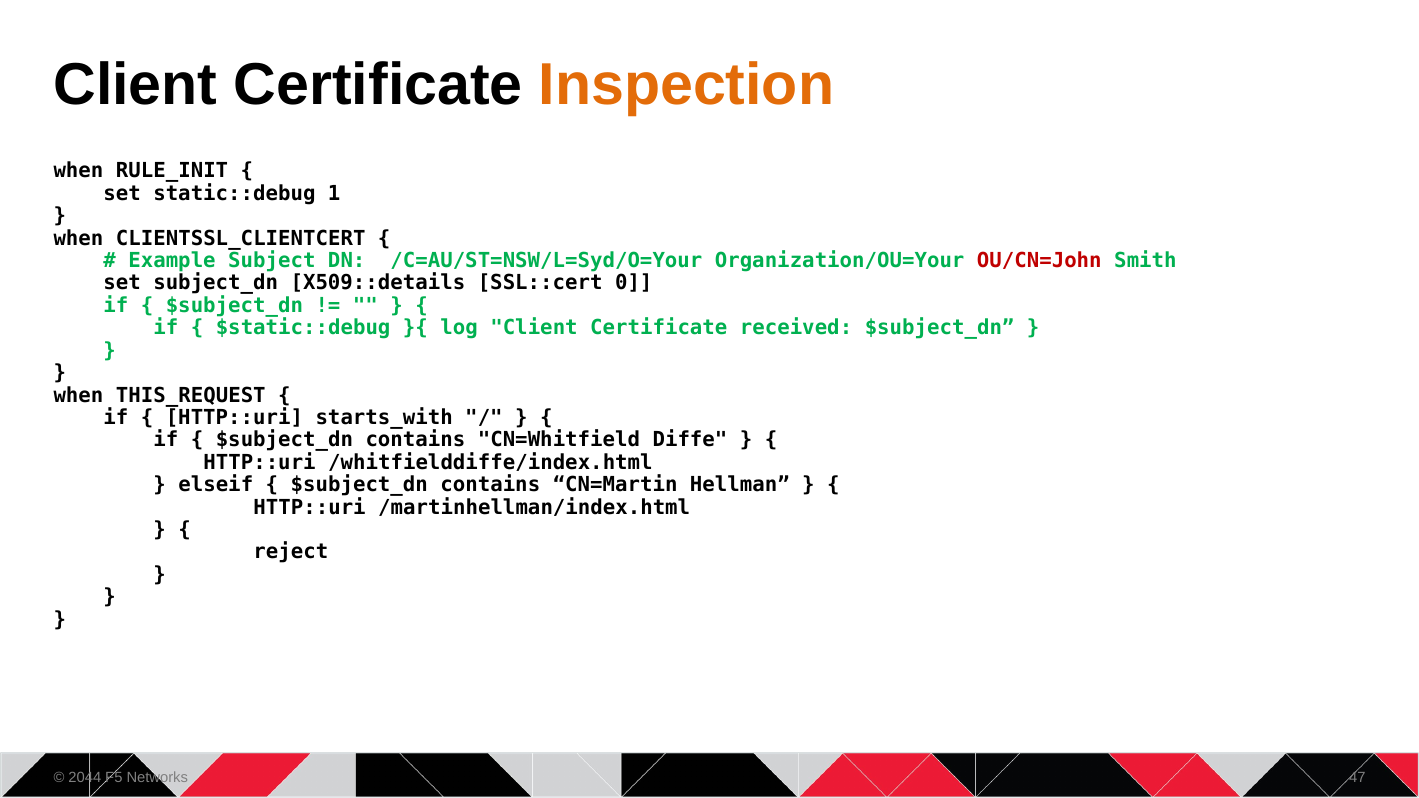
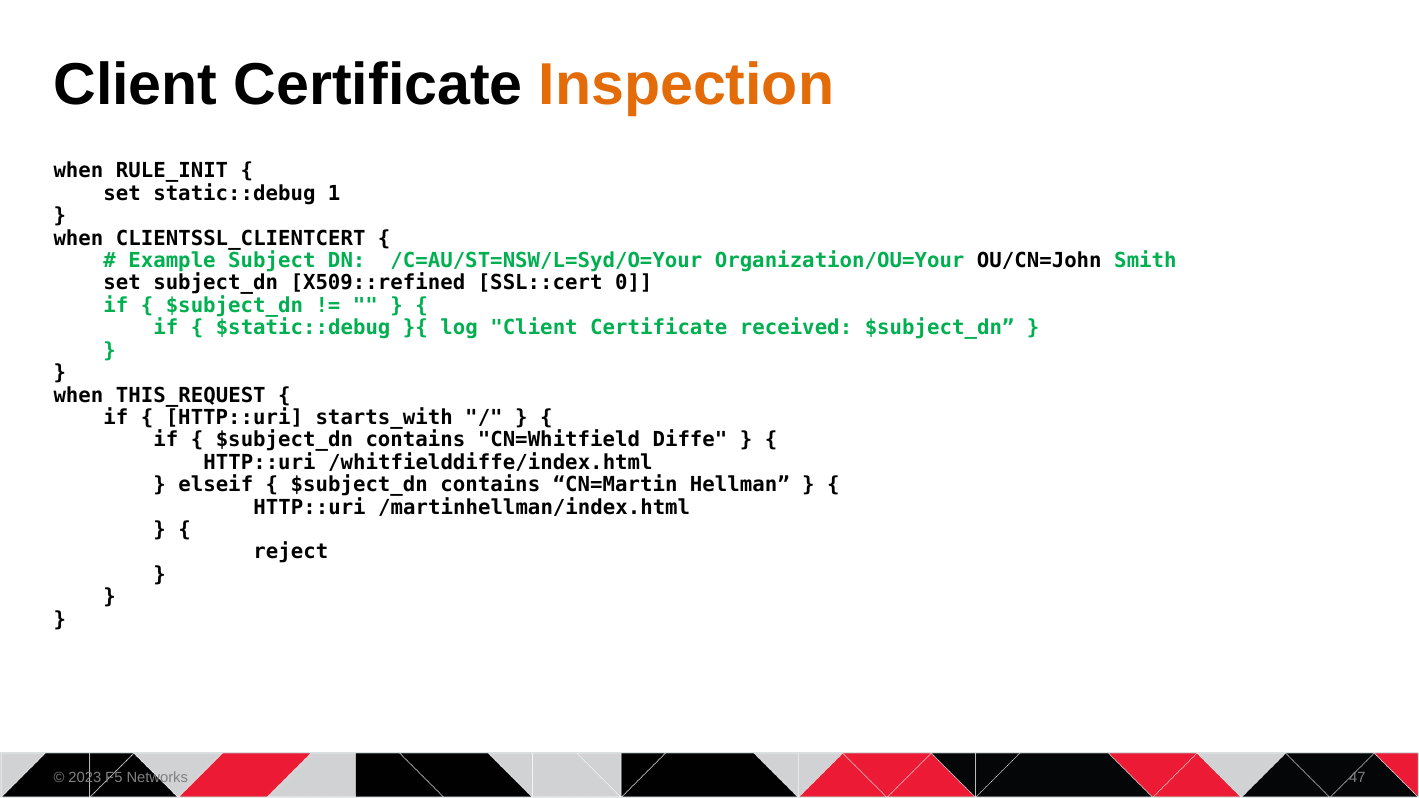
OU/CN=John colour: red -> black (1039, 261)
X509::details: X509::details -> X509::refined (378, 283)
2044: 2044 -> 2023 (85, 778)
